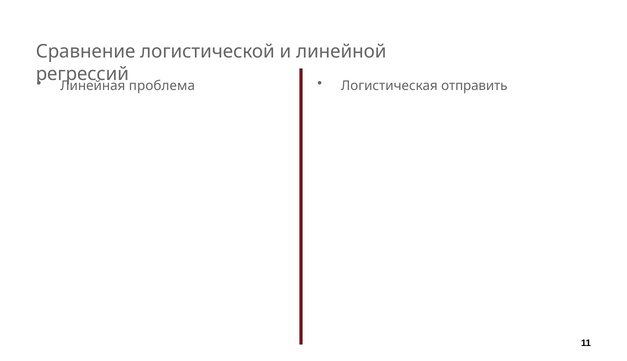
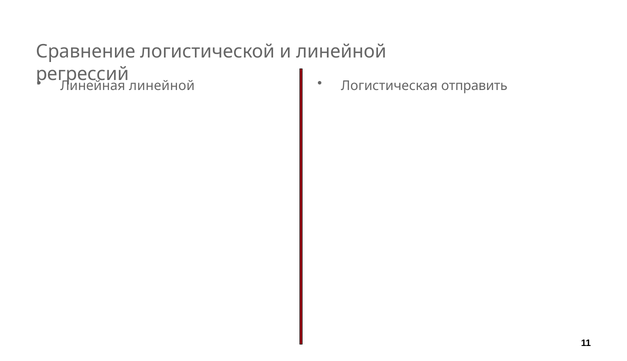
проблема: проблема -> линейной (162, 86)
